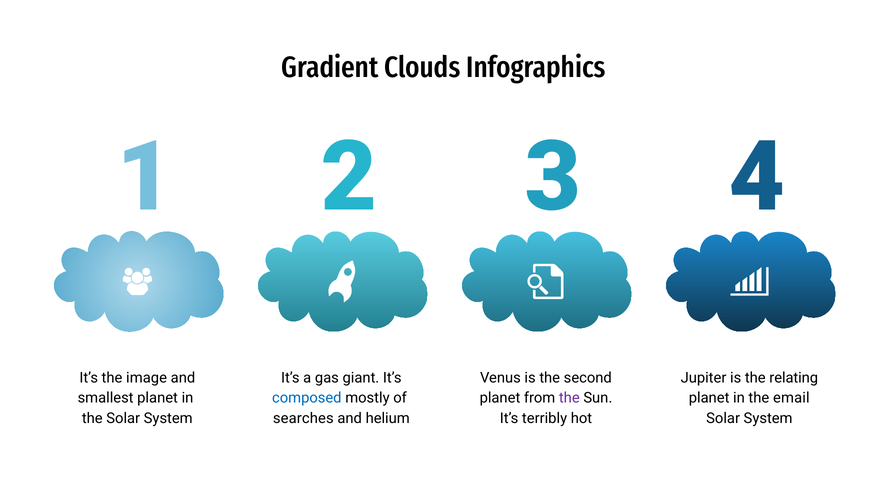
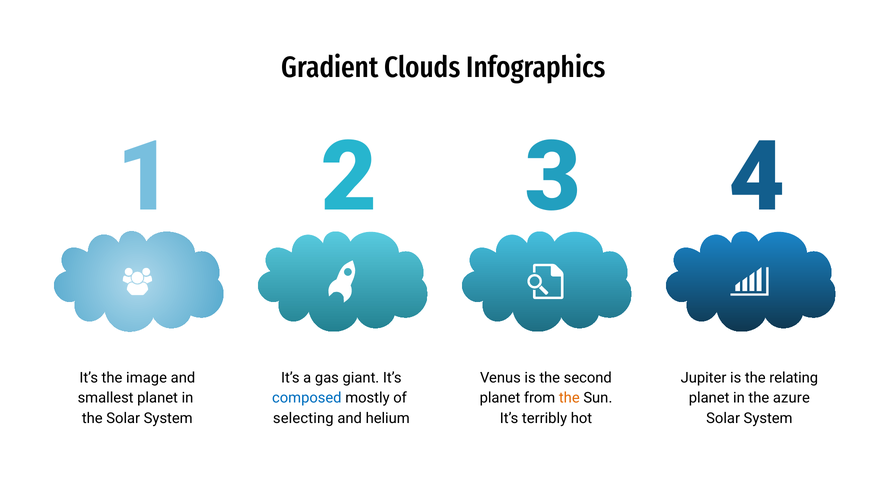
the colour: purple -> orange (569, 398)
email: email -> azure (791, 398)
searches: searches -> selecting (303, 418)
